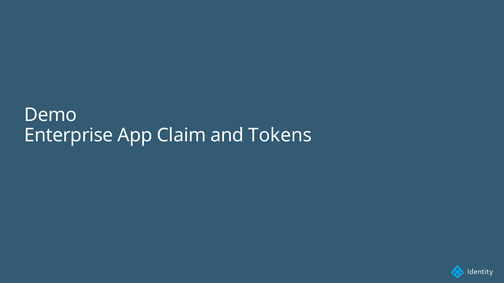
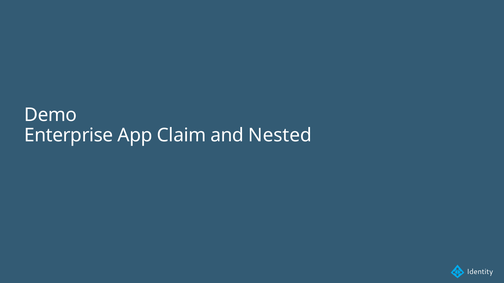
Tokens: Tokens -> Nested (280, 136)
